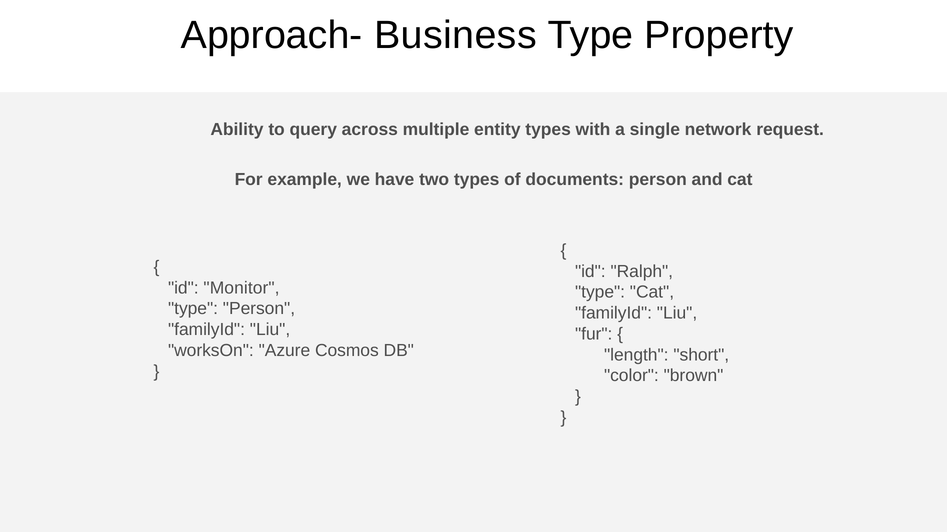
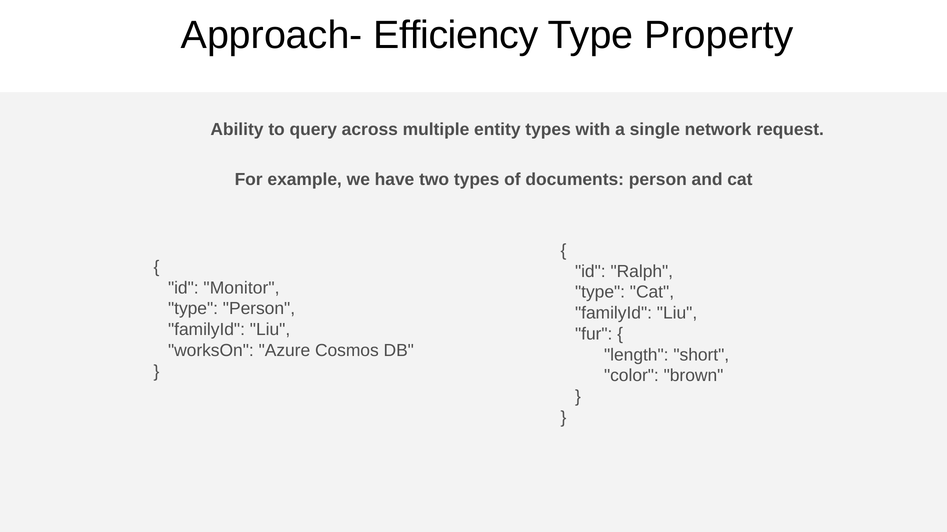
Business: Business -> Efficiency (456, 35)
